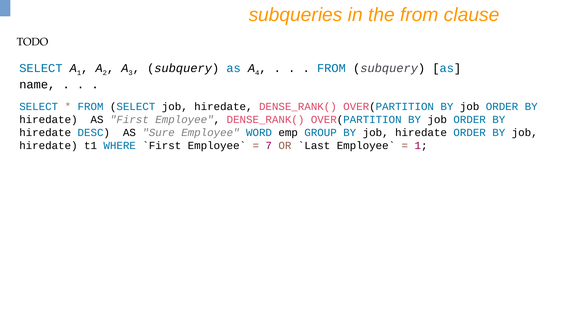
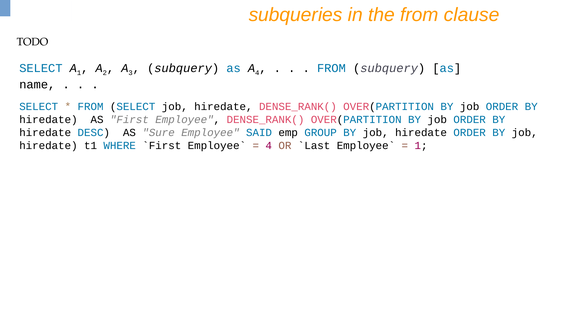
WORD: WORD -> SAID (259, 133)
7: 7 -> 4 (269, 146)
